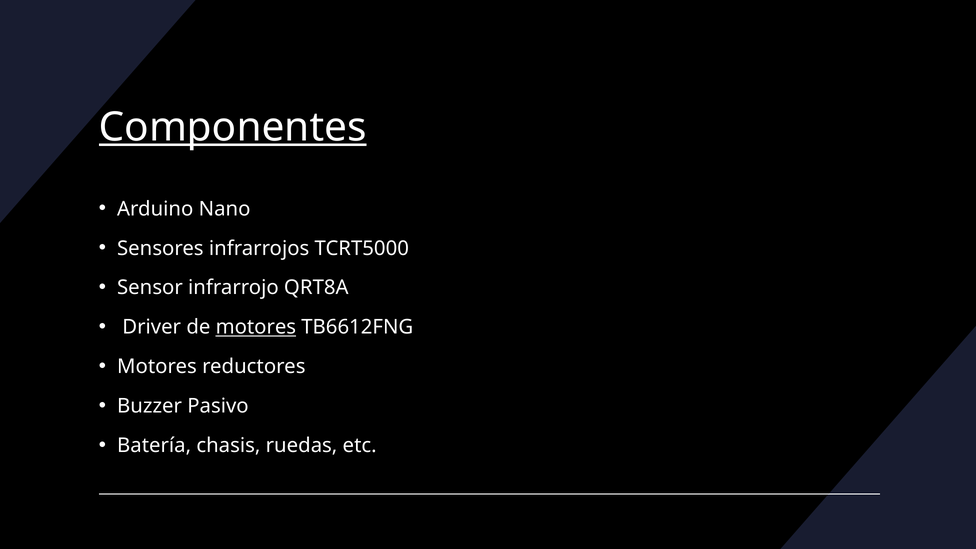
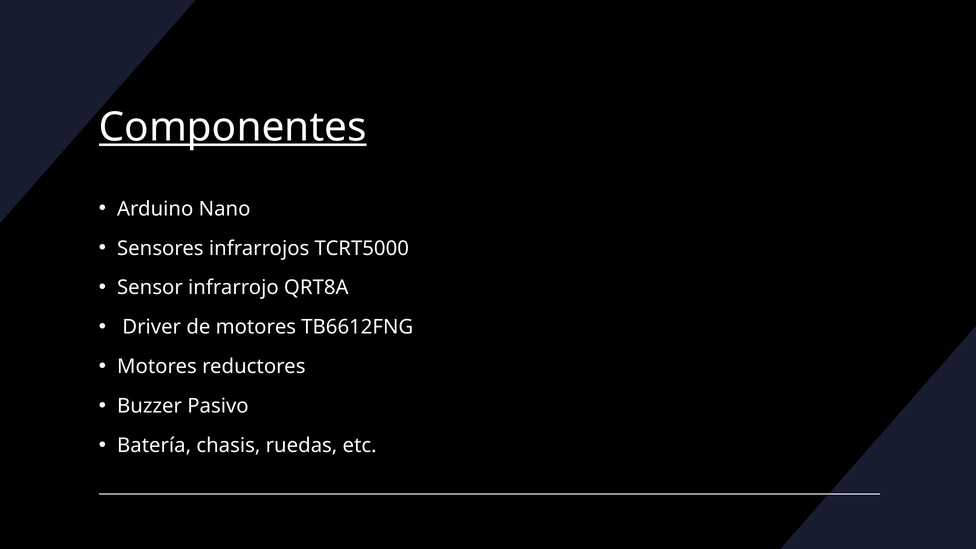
motores underline: present -> none (256, 327)
